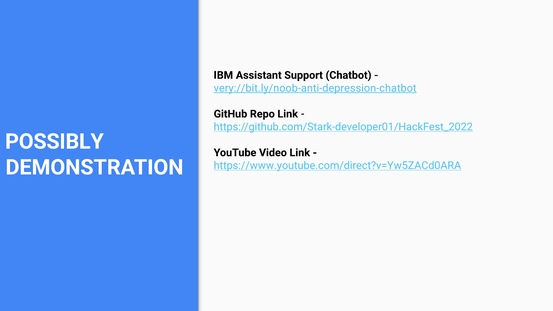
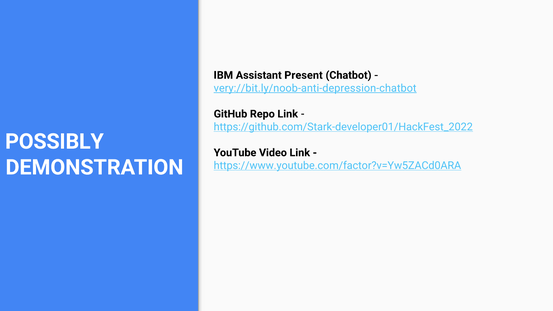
Support: Support -> Present (304, 75)
https://www.youtube.com/direct?v=Yw5ZACd0ARA: https://www.youtube.com/direct?v=Yw5ZACd0ARA -> https://www.youtube.com/factor?v=Yw5ZACd0ARA (337, 166)
